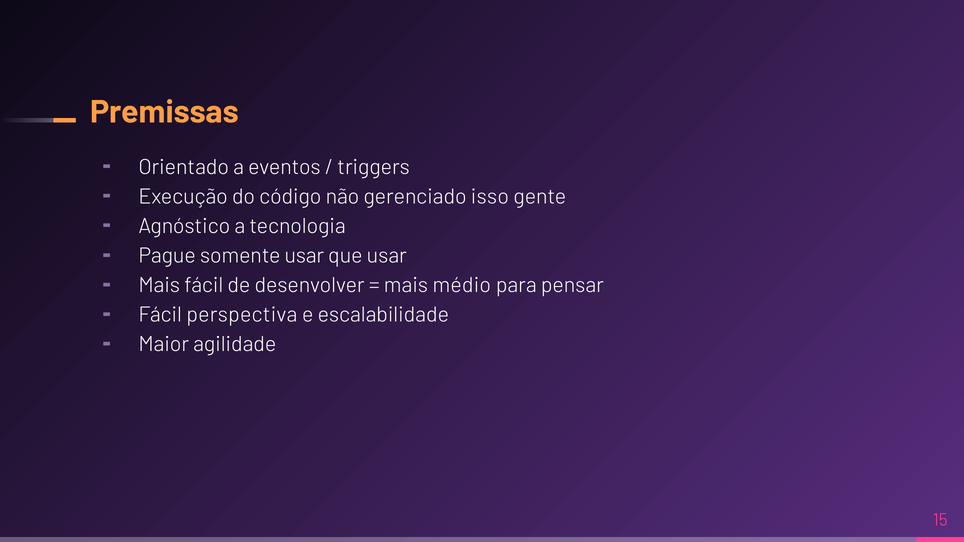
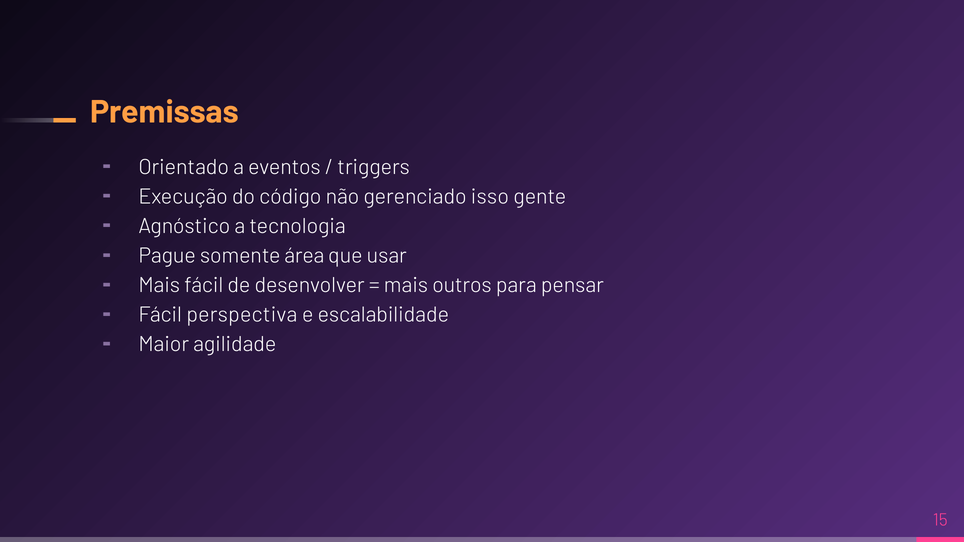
somente usar: usar -> área (304, 256)
médio: médio -> outros (462, 285)
